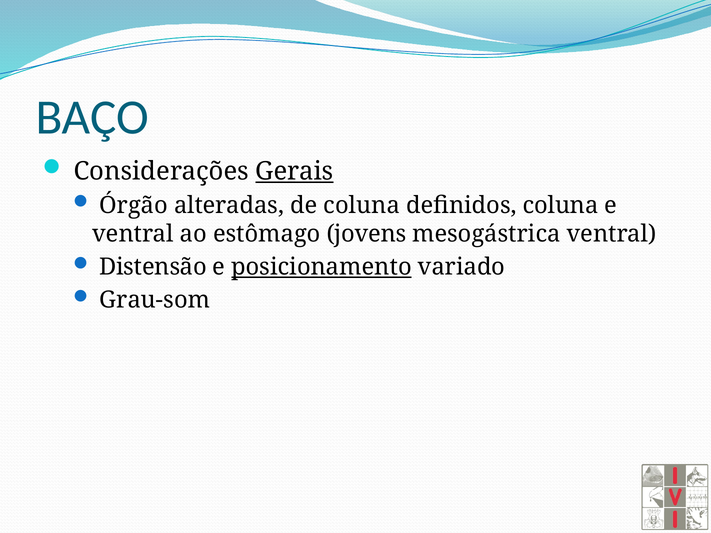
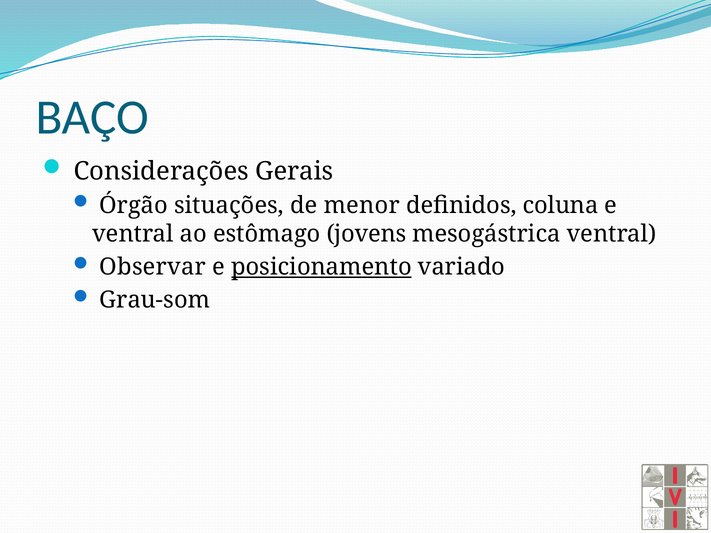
Gerais underline: present -> none (294, 171)
alteradas: alteradas -> situações (229, 205)
de coluna: coluna -> menor (362, 205)
Distensão: Distensão -> Observar (153, 267)
